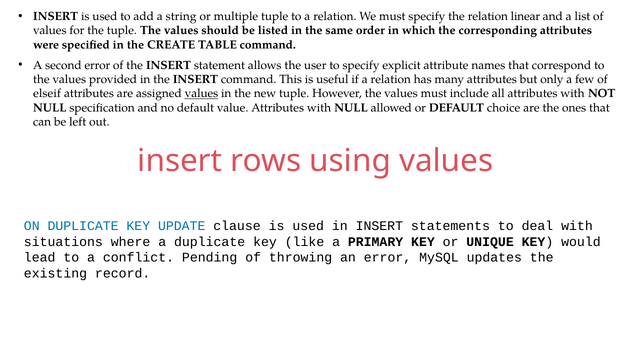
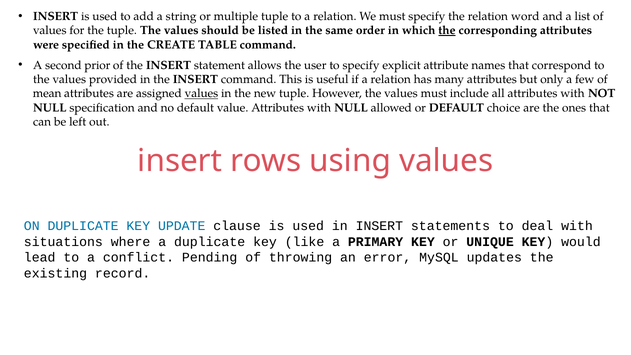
linear: linear -> word (525, 16)
the underline: none -> present (447, 30)
second error: error -> prior (97, 65)
elseif: elseif -> mean (47, 94)
